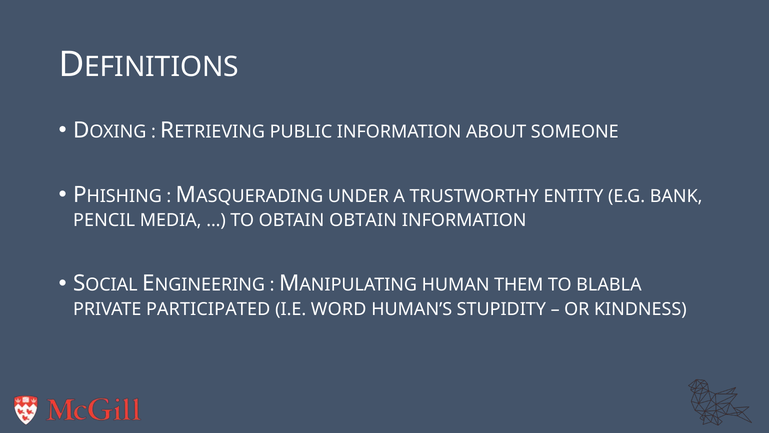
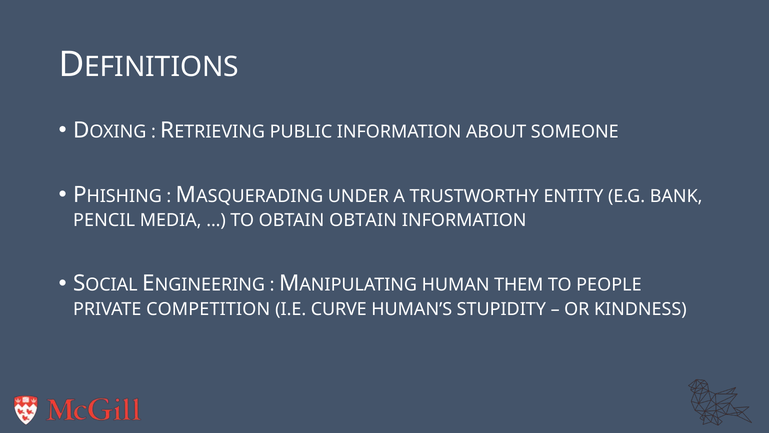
BLABLA: BLABLA -> PEOPLE (609, 285)
PARTICIPATED: PARTICIPATED -> COMPETITION (208, 309)
WORD: WORD -> CURVE (339, 309)
